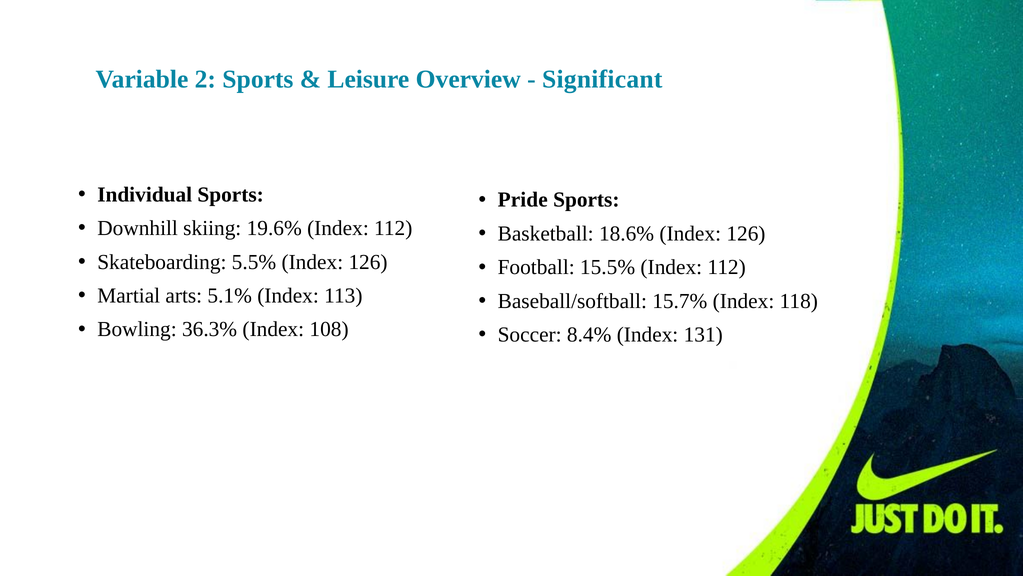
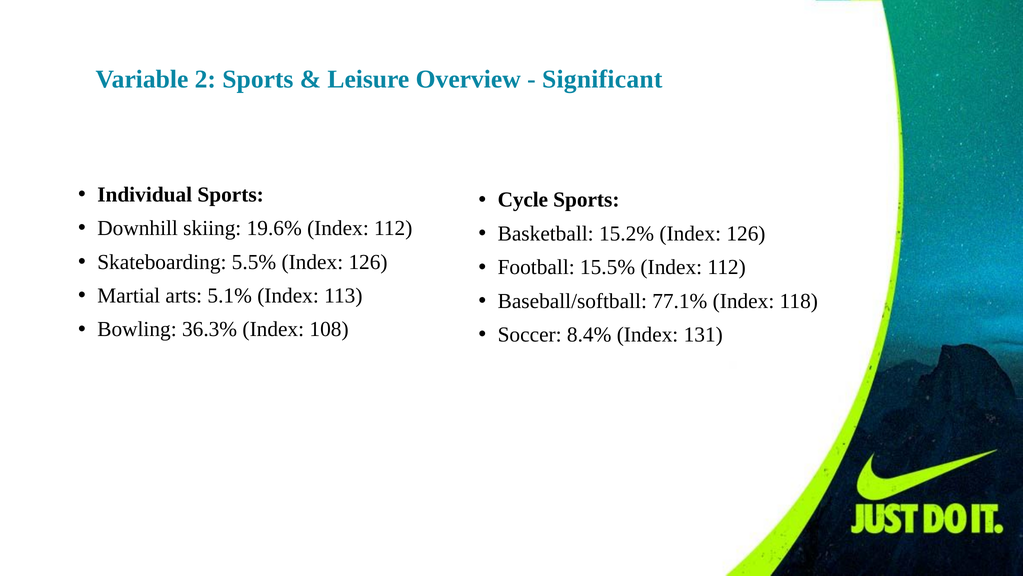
Pride: Pride -> Cycle (523, 200)
18.6%: 18.6% -> 15.2% (627, 233)
15.7%: 15.7% -> 77.1% (680, 301)
